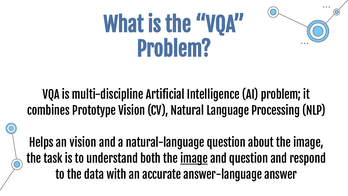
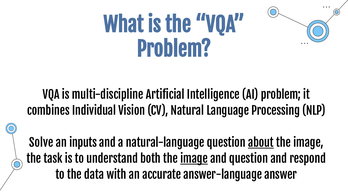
Prototype: Prototype -> Individual (94, 111)
Helps: Helps -> Solve (41, 143)
an vision: vision -> inputs (83, 143)
about underline: none -> present (261, 143)
